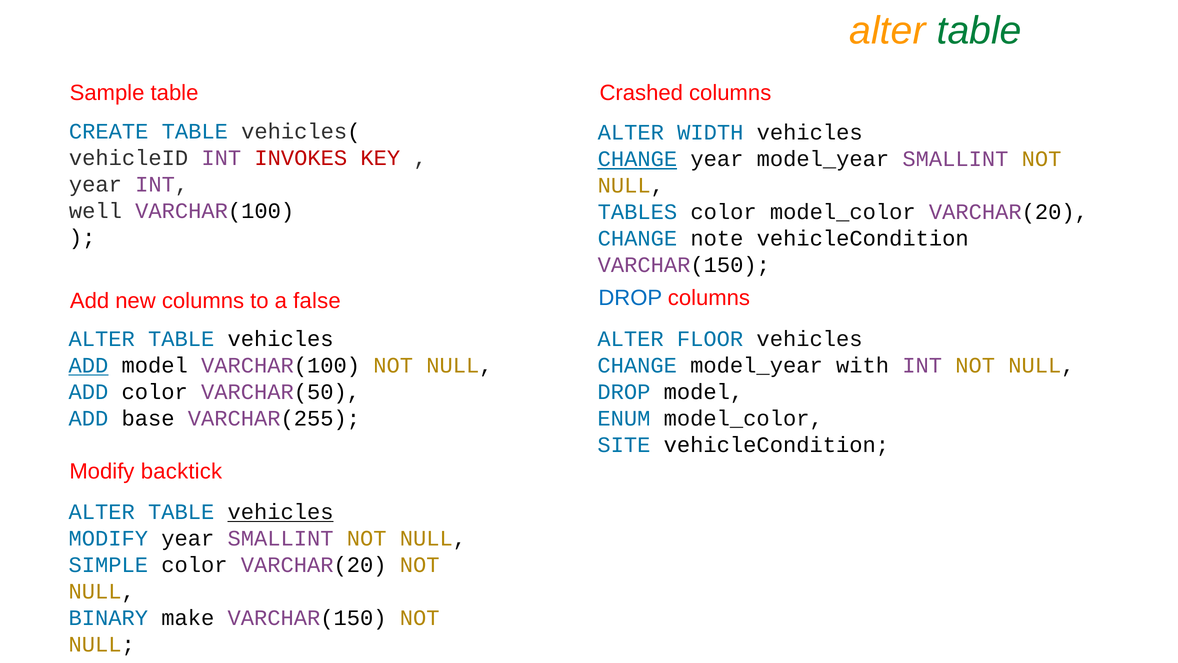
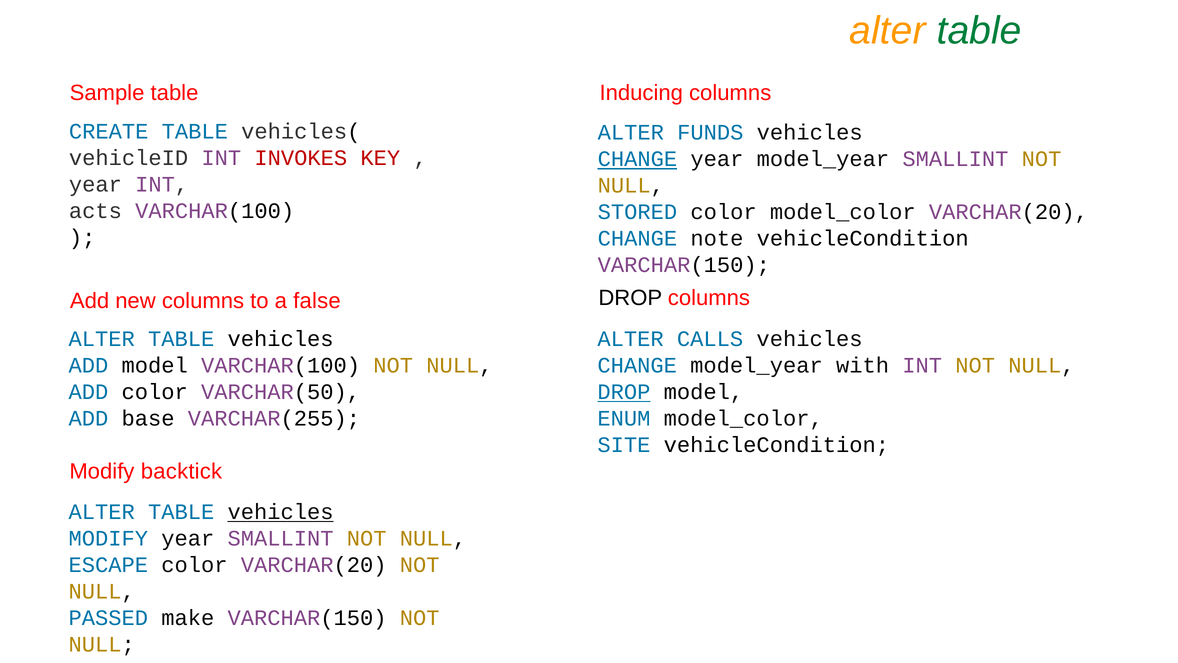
Crashed: Crashed -> Inducing (641, 93)
WIDTH: WIDTH -> FUNDS (710, 133)
well: well -> acts (95, 211)
TABLES: TABLES -> STORED (637, 212)
DROP colour: blue -> black (630, 298)
FLOOR: FLOOR -> CALLS (710, 339)
ADD underline: present -> none (88, 365)
DROP underline: none -> present (624, 392)
SIMPLE: SIMPLE -> ESCAPE (108, 565)
BINARY: BINARY -> PASSED (108, 618)
